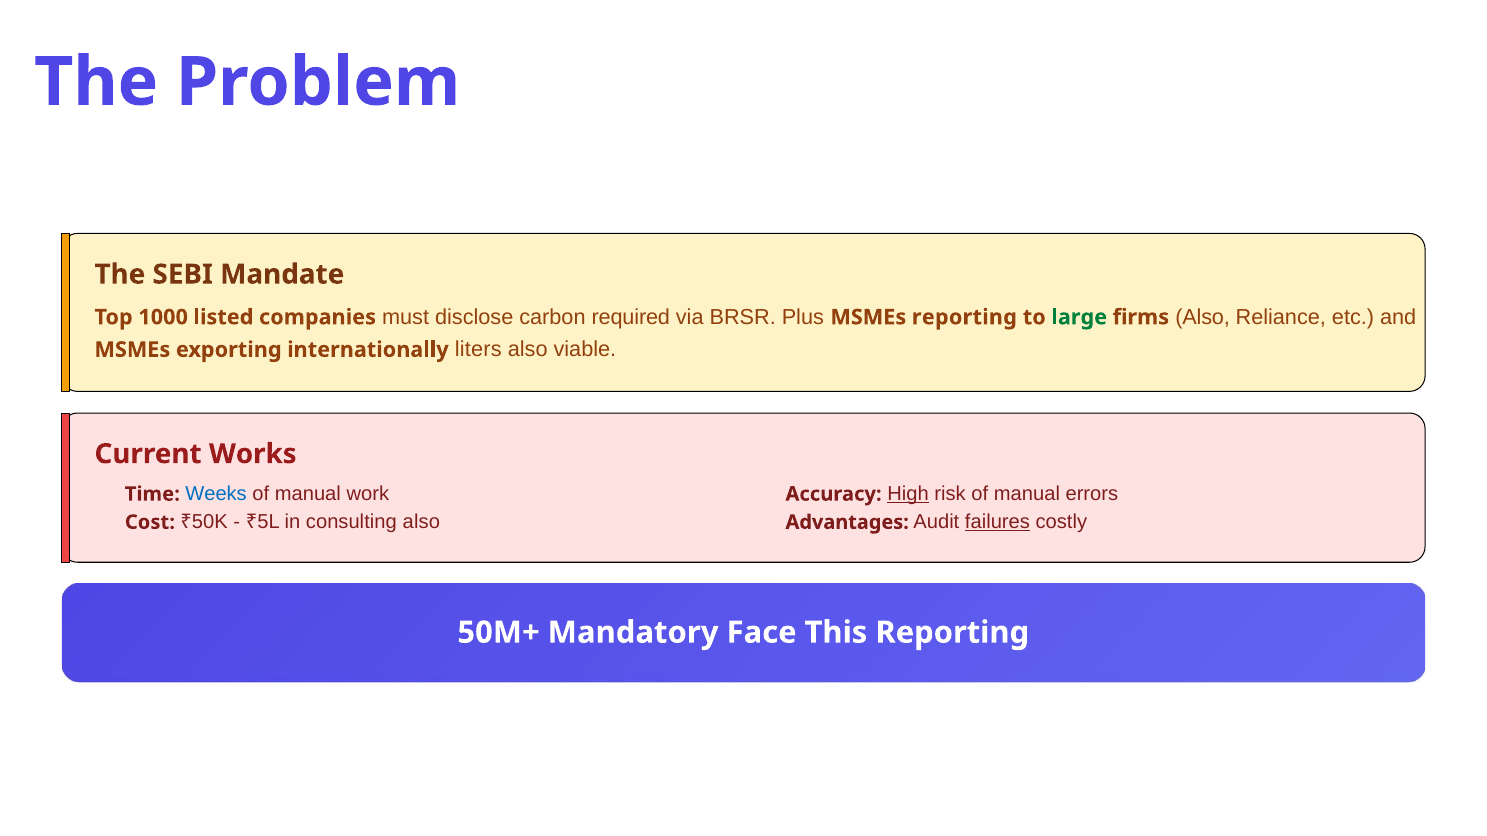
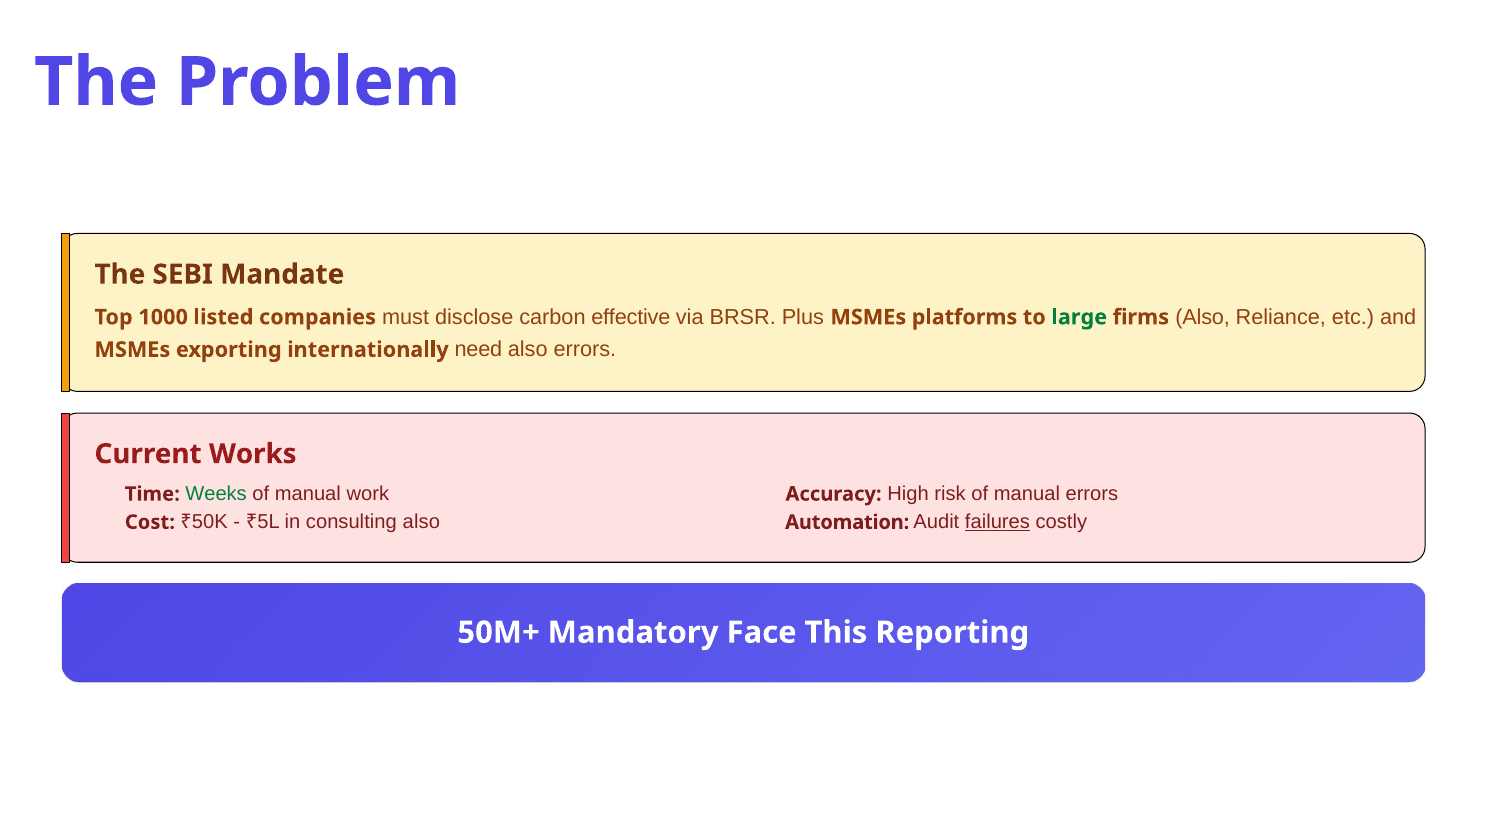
required: required -> effective (631, 317)
MSMEs reporting: reporting -> platforms (965, 317)
liters: liters -> need (478, 350)
also viable: viable -> errors (585, 350)
Weeks colour: blue -> green (216, 494)
High underline: present -> none (908, 494)
Advantages: Advantages -> Automation (847, 522)
